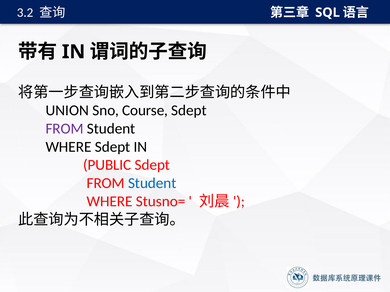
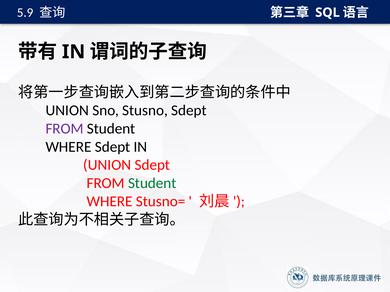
3.2: 3.2 -> 5.9 (25, 13)
Course: Course -> Stusno (145, 111)
PUBLIC: PUBLIC -> UNION (107, 165)
Student colour: blue -> green (152, 183)
